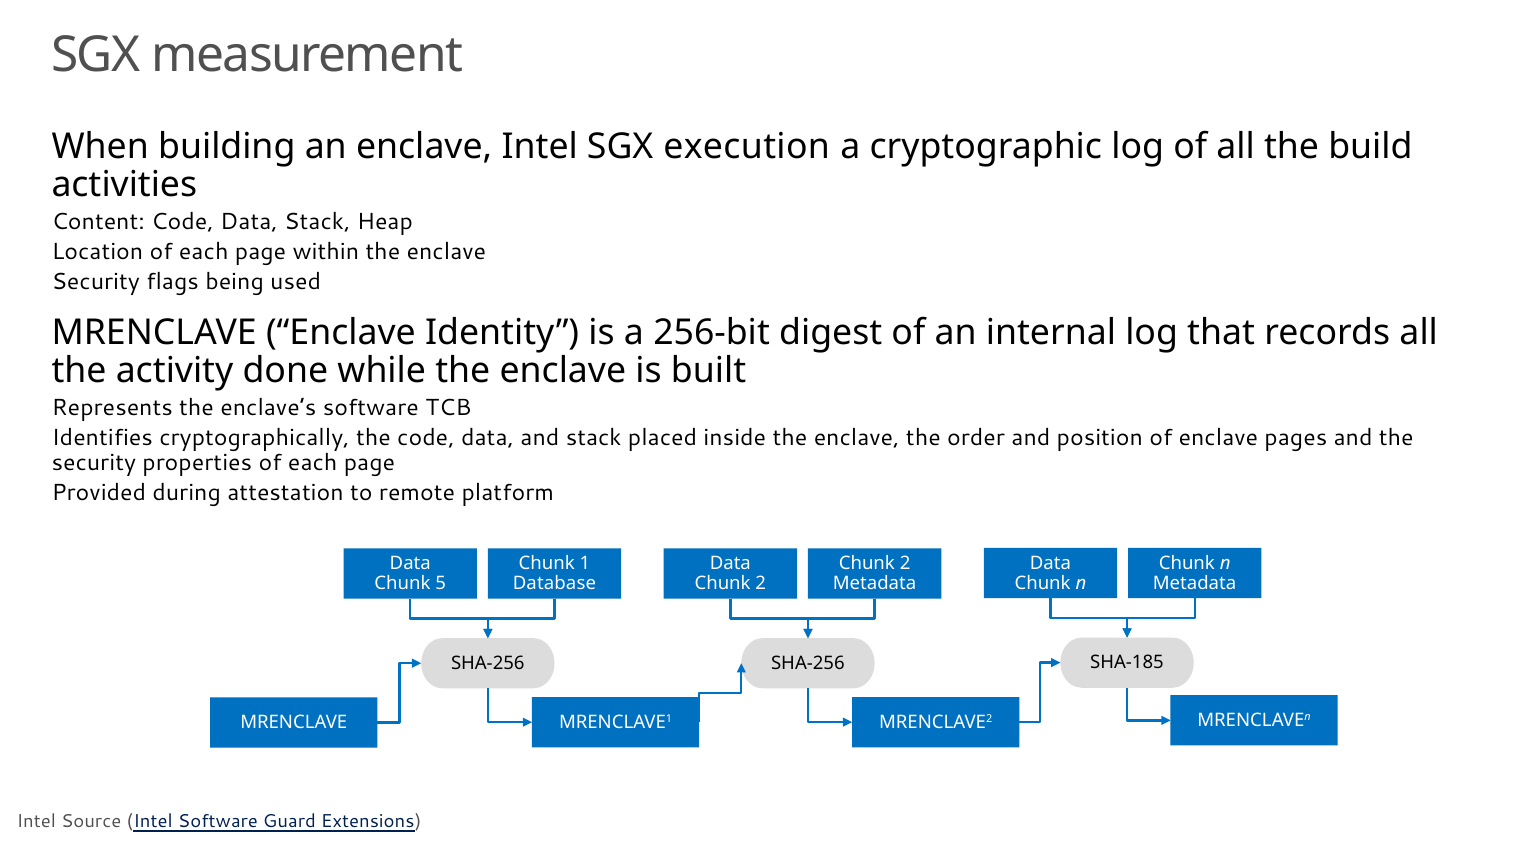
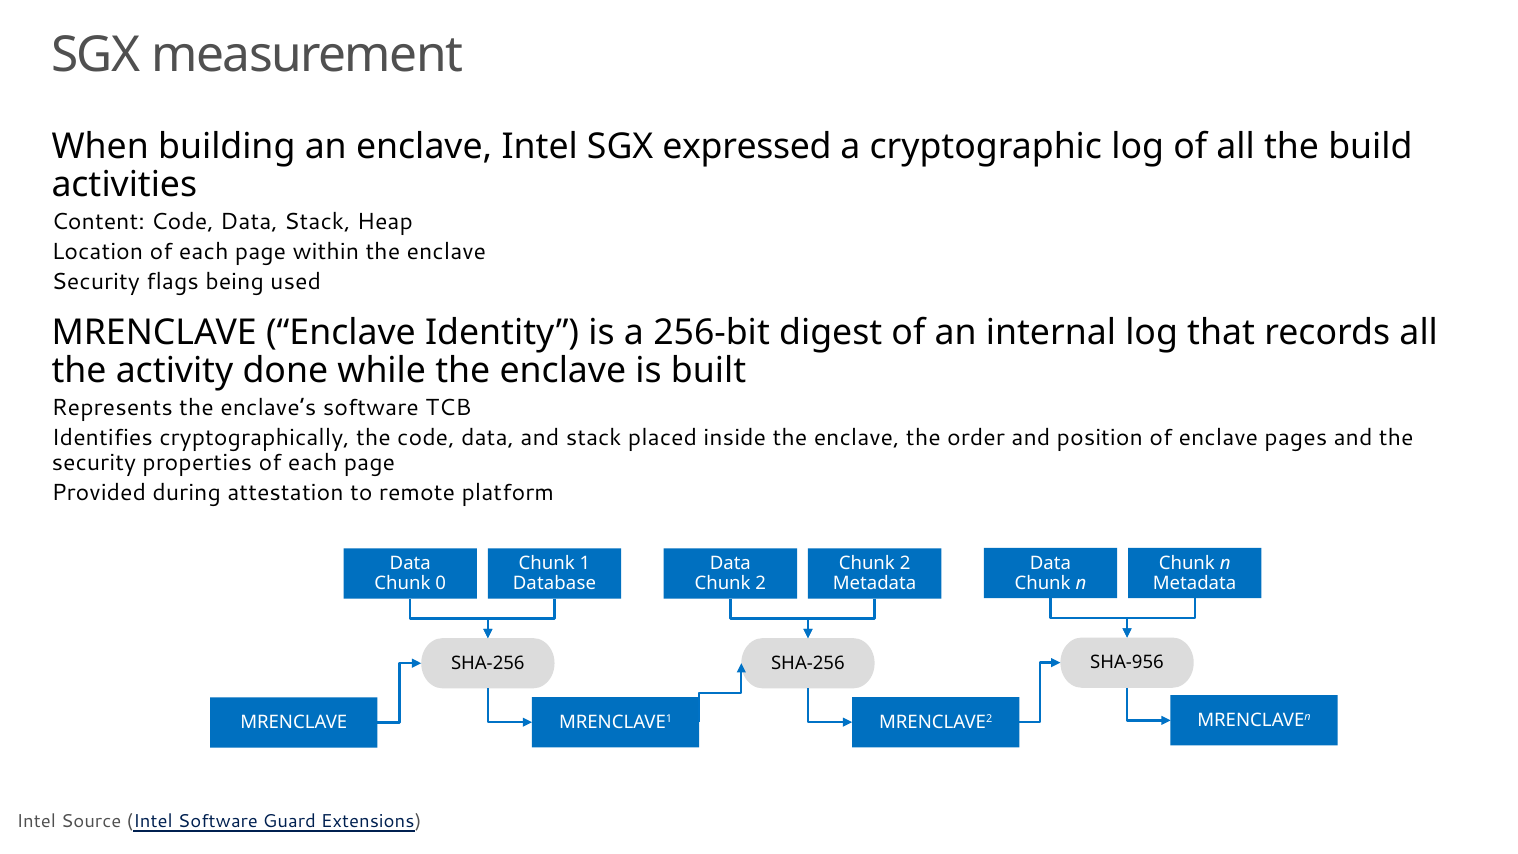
execution: execution -> expressed (747, 147)
5: 5 -> 0 (441, 583)
SHA-185: SHA-185 -> SHA-956 (1127, 662)
